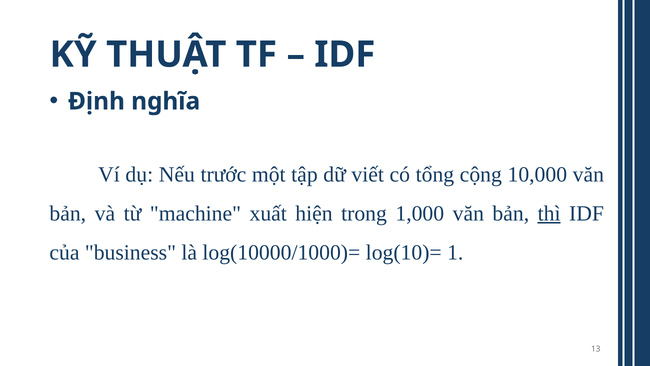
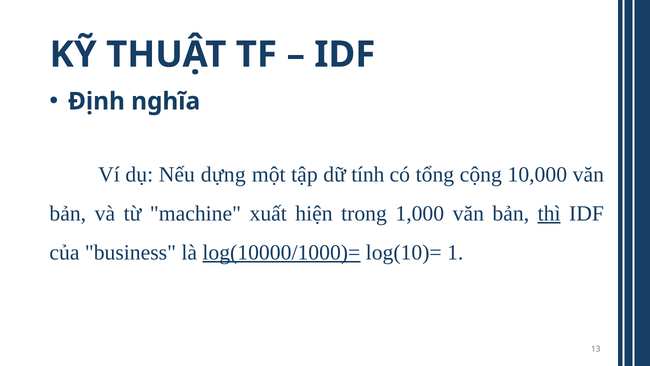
trước: trước -> dựng (223, 174)
viết: viết -> tính (368, 174)
log(10000/1000)= underline: none -> present (281, 252)
